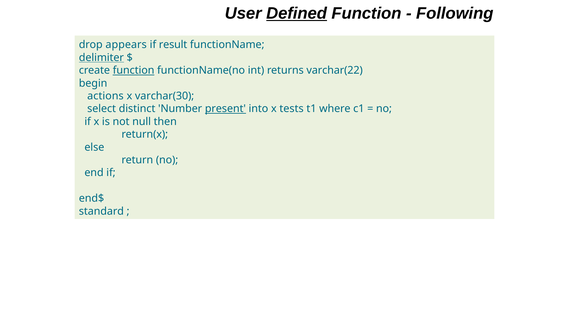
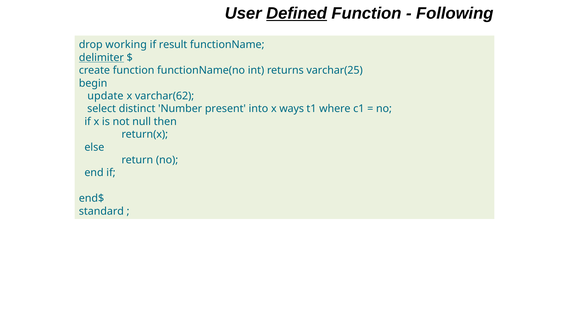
appears: appears -> working (126, 45)
function underline: present -> none (134, 70)
varchar(22: varchar(22 -> varchar(25 (335, 70)
actions: actions -> update (105, 96)
varchar(30: varchar(30 -> varchar(62 (165, 96)
present underline: present -> none (225, 109)
tests: tests -> ways (292, 109)
